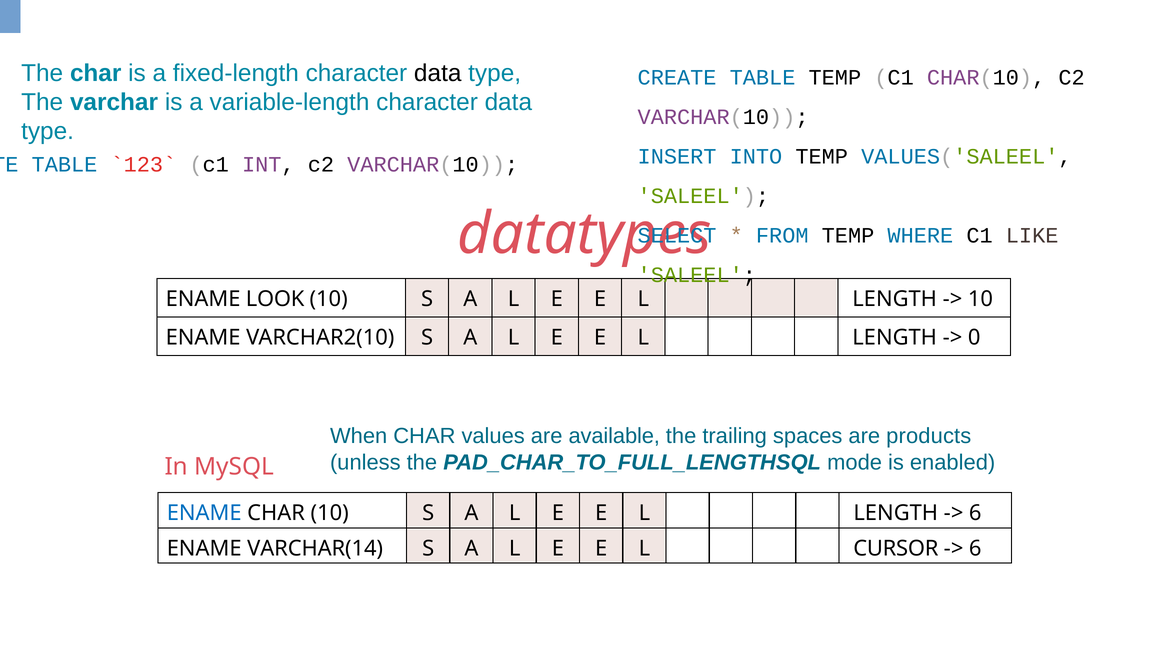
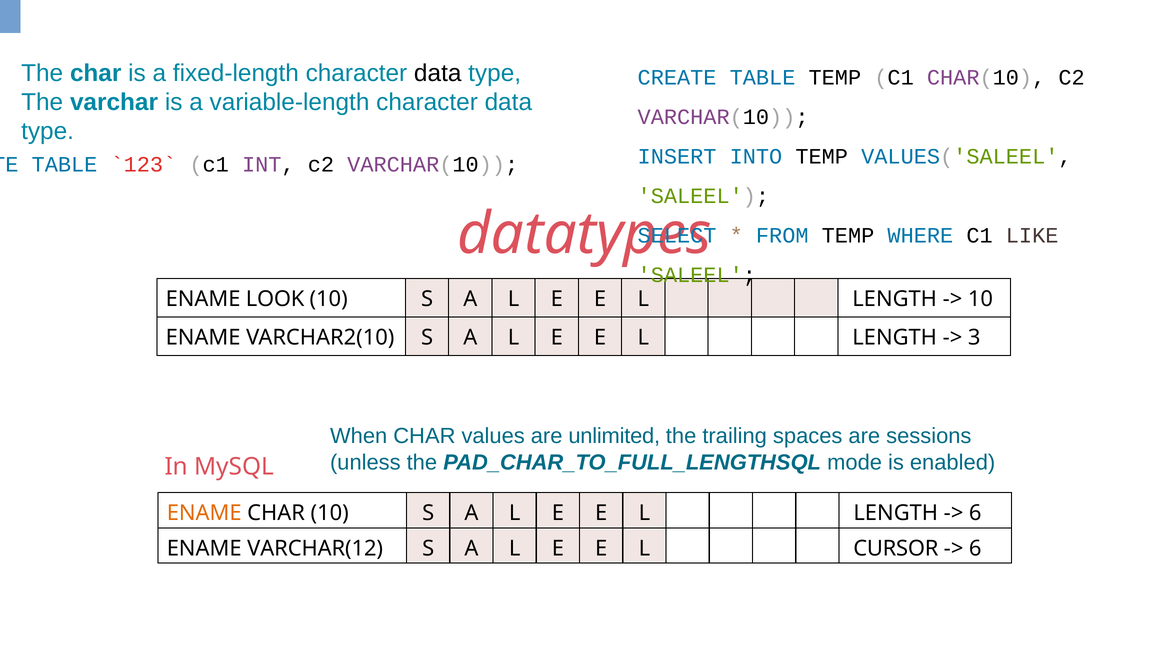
0: 0 -> 3 (974, 338)
available: available -> unlimited (614, 437)
products: products -> sessions (929, 437)
ENAME colour: blue -> orange (204, 513)
VARCHAR(14: VARCHAR(14 -> VARCHAR(12 (315, 549)
